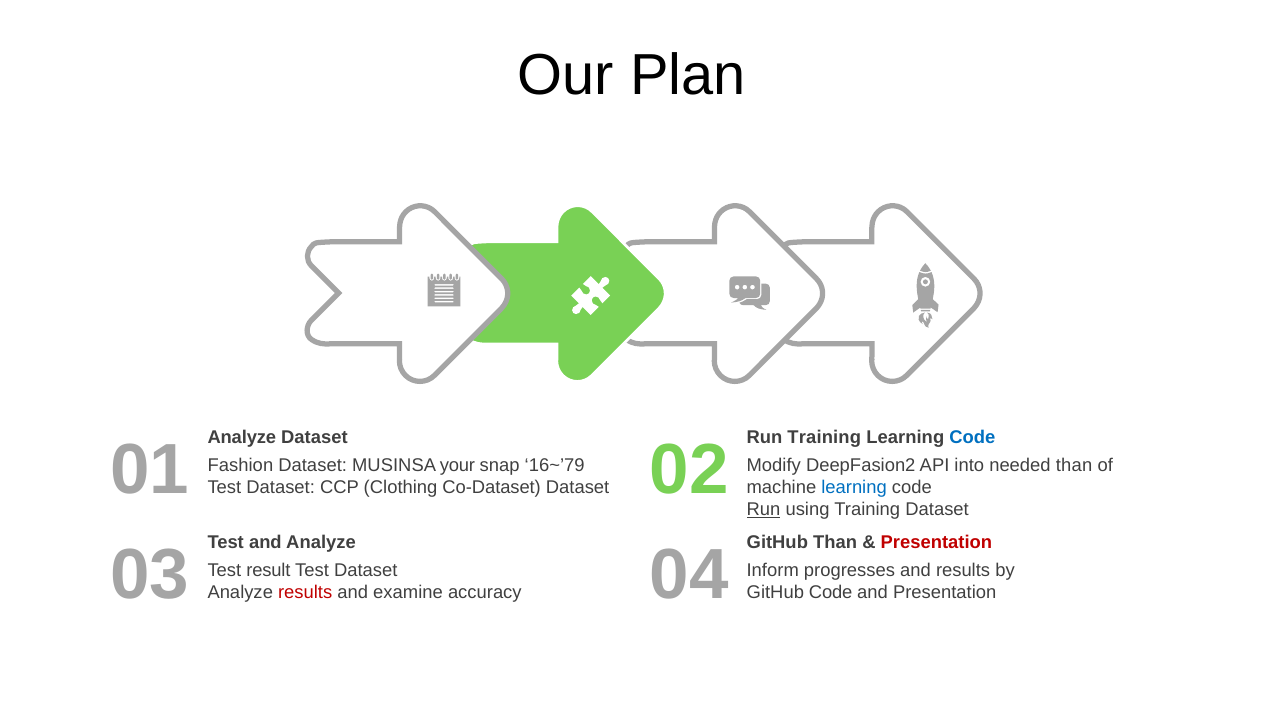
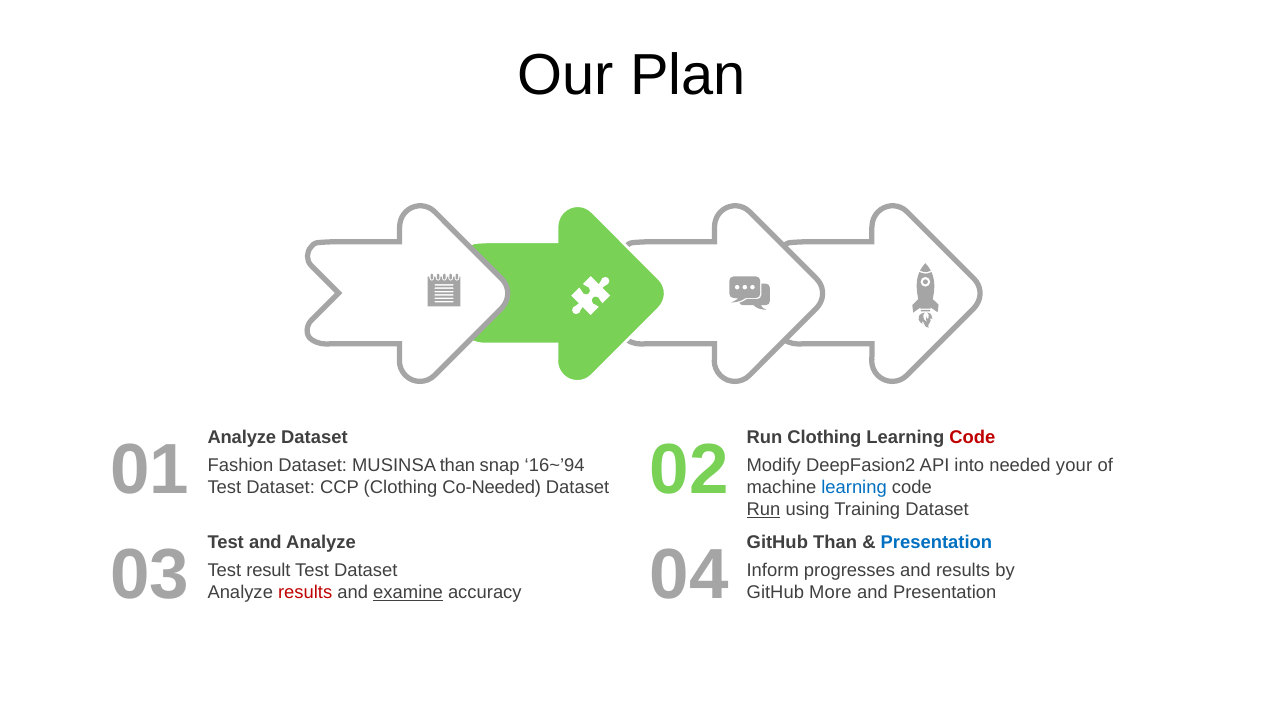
Run Training: Training -> Clothing (824, 437)
Code colour: blue -> red (972, 437)
MUSINSA your: your -> than (457, 465)
16~’79: 16~’79 -> 16~’94 (555, 465)
needed than: than -> your (1074, 465)
Co-Dataset: Co-Dataset -> Co-Needed (492, 487)
Presentation colour: red -> blue (936, 542)
examine underline: none -> present (408, 592)
GitHub Code: Code -> More (830, 592)
